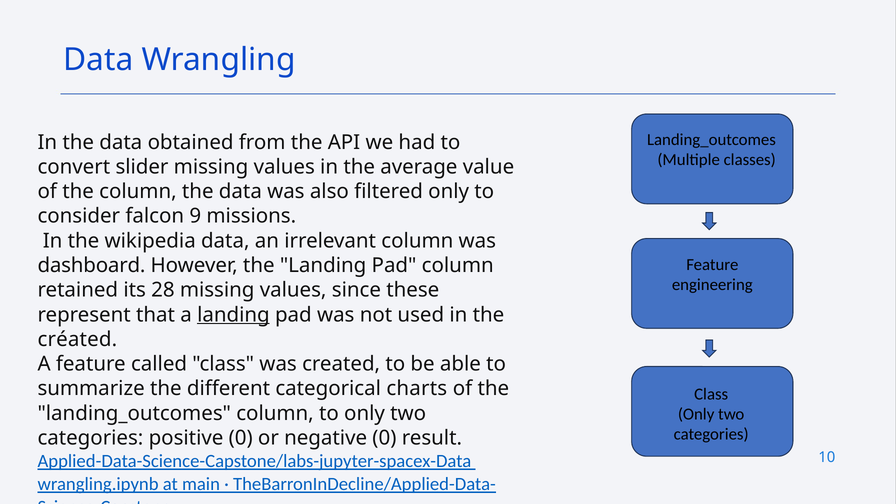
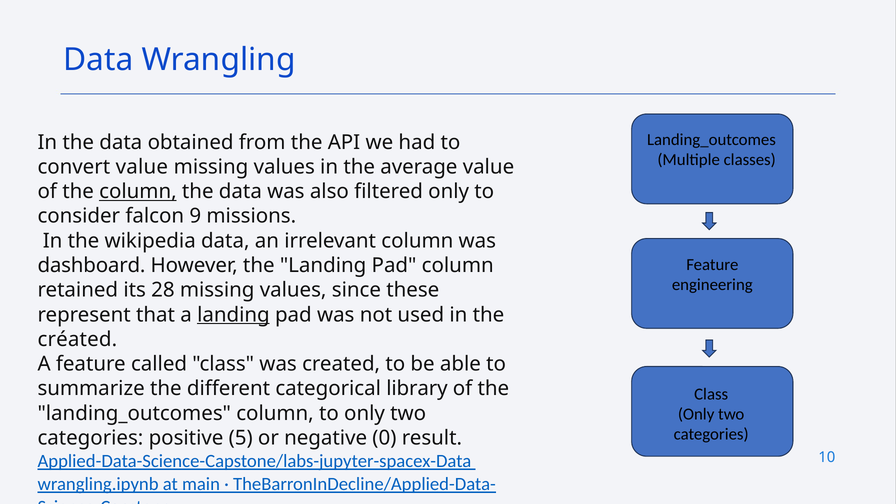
convert slider: slider -> value (142, 167)
column underline: none -> present (138, 192)
charts: charts -> library (417, 389)
positive 0: 0 -> 5 (241, 438)
